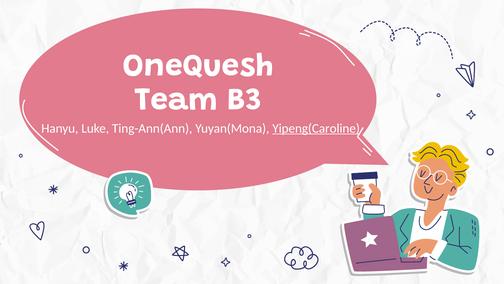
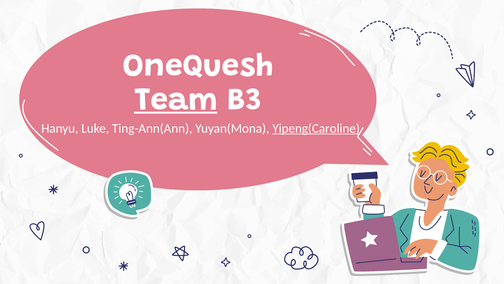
Team underline: none -> present (176, 99)
